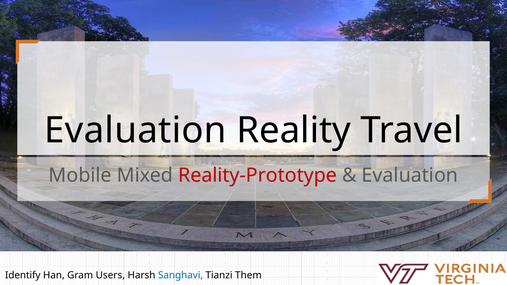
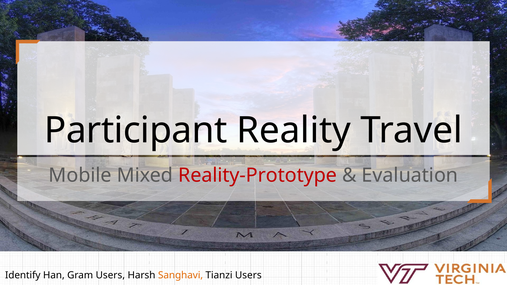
Evaluation: Evaluation -> Participant (136, 131)
Sanghavi colour: blue -> orange (181, 275)
Tianzi Them: Them -> Users (248, 275)
